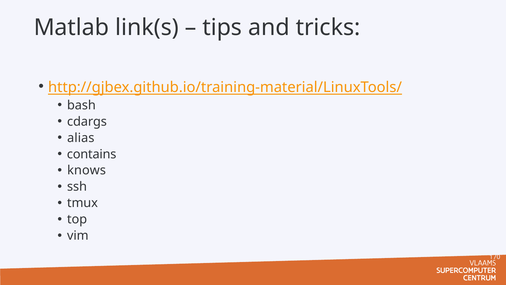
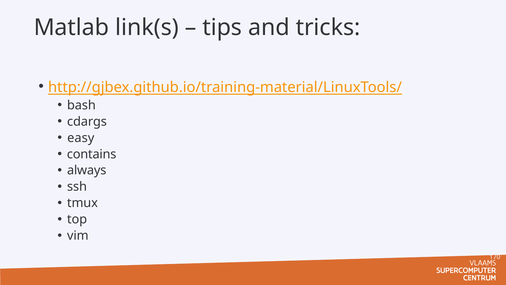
alias: alias -> easy (81, 138)
knows: knows -> always (87, 170)
